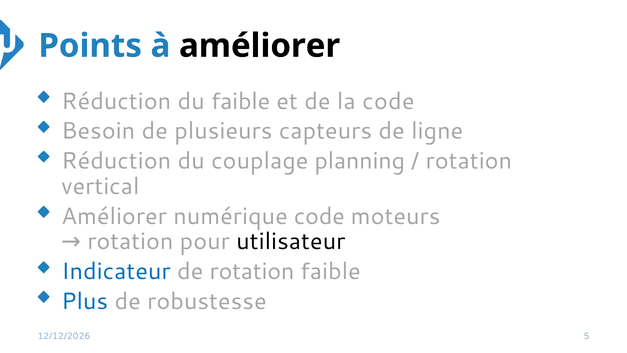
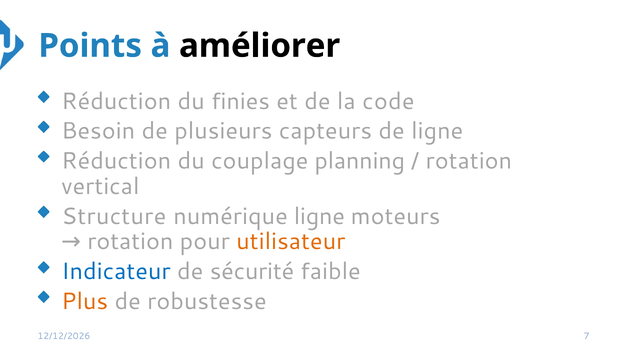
du faible: faible -> finies (241, 101)
Améliorer: Améliorer -> Structure (114, 216)
numérique code: code -> ligne (319, 216)
utilisateur colour: black -> orange (291, 242)
de rotation: rotation -> sécurité (252, 271)
Plus colour: blue -> orange (85, 301)
5: 5 -> 7 (587, 336)
